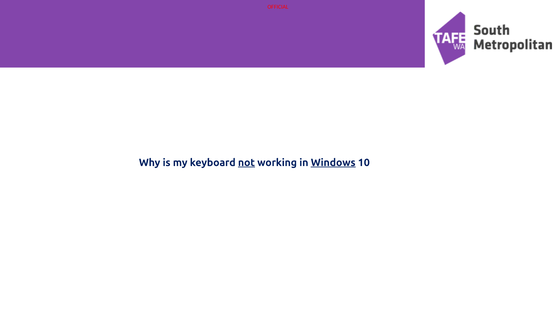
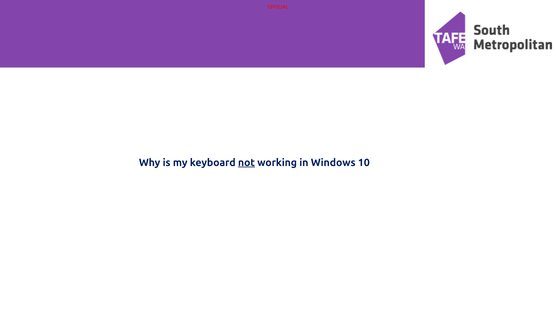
Windows underline: present -> none (333, 162)
